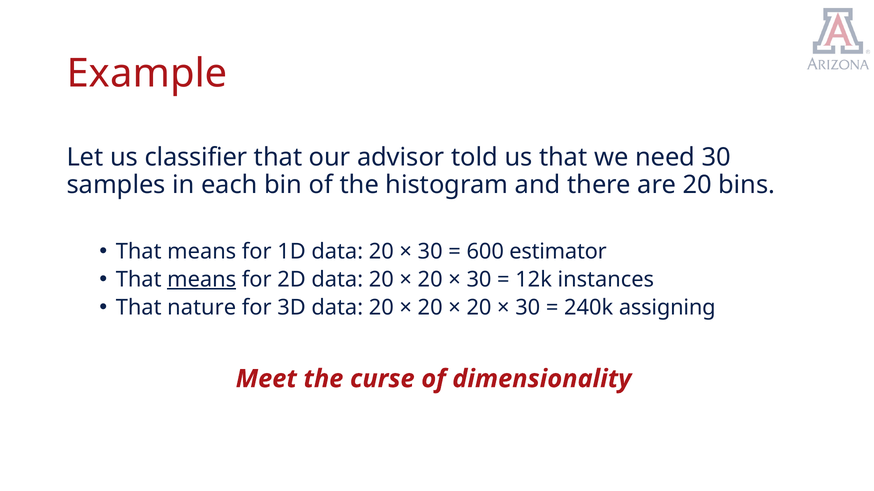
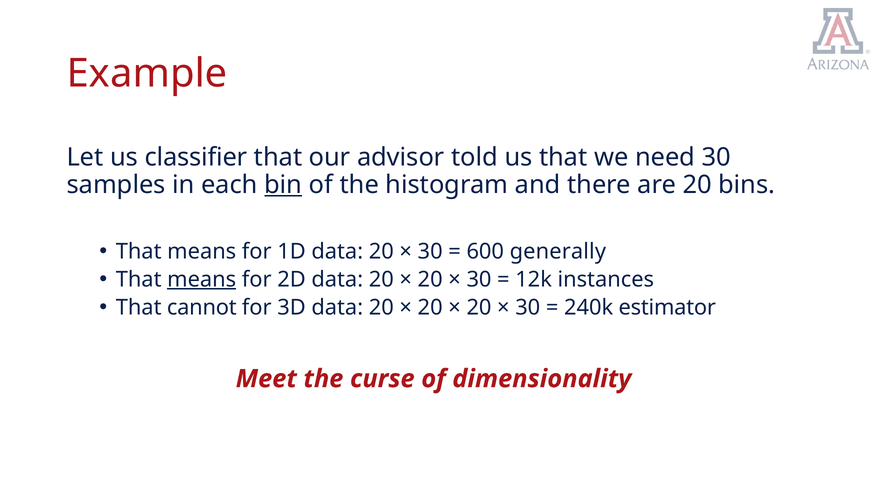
bin underline: none -> present (283, 185)
estimator: estimator -> generally (558, 252)
nature: nature -> cannot (202, 308)
assigning: assigning -> estimator (667, 308)
